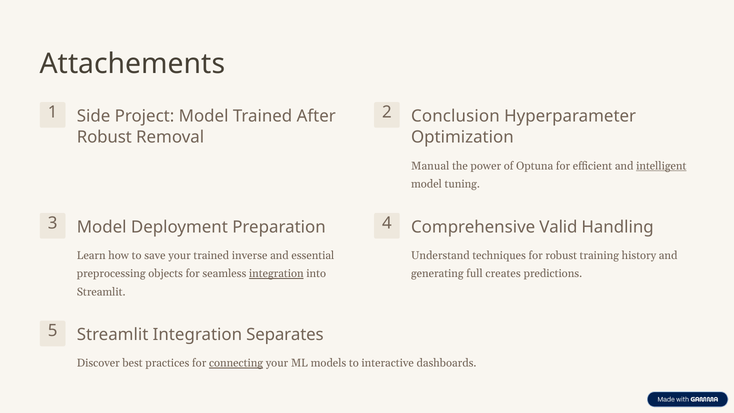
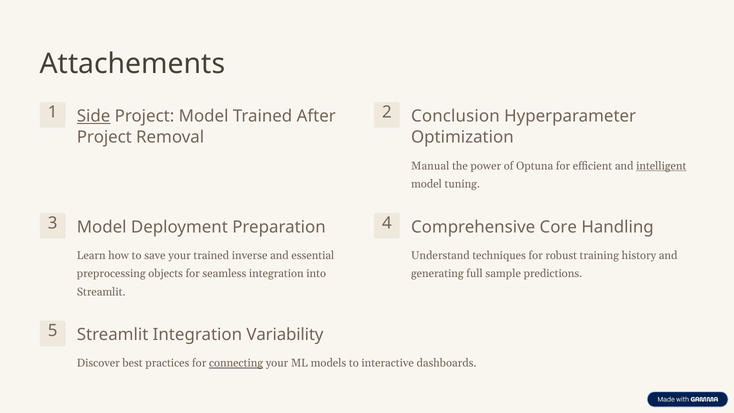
Side underline: none -> present (94, 116)
Robust: Robust -> Project (104, 137)
Valid: Valid -> Core (558, 227)
integration underline: present -> none (276, 274)
creates: creates -> sample (503, 274)
Separates: Separates -> Variability (285, 335)
